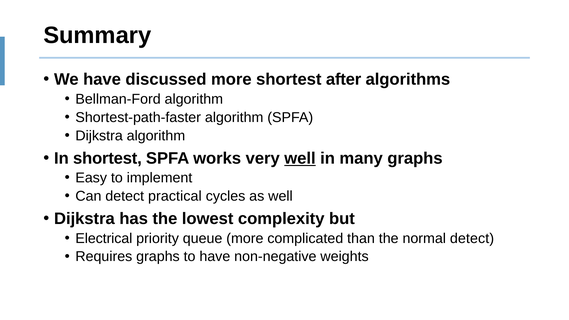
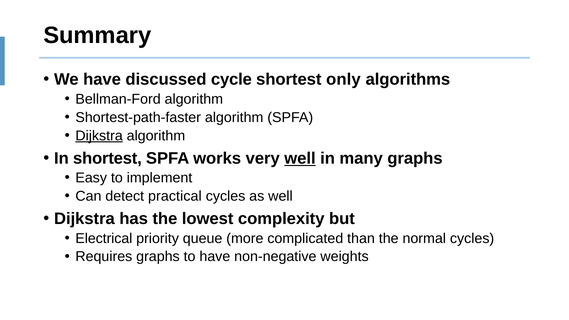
discussed more: more -> cycle (231, 79)
after: after -> only (343, 79)
Dijkstra underline: none -> present (99, 136)
normal detect: detect -> cycles (472, 238)
